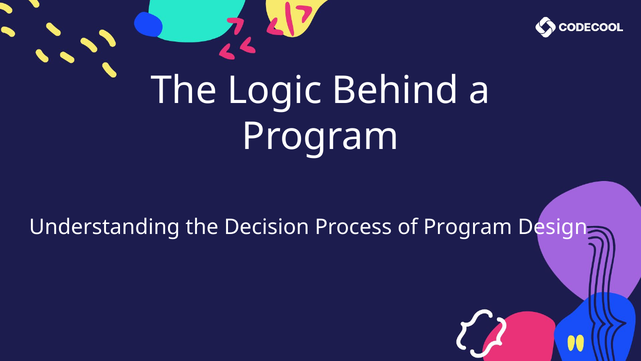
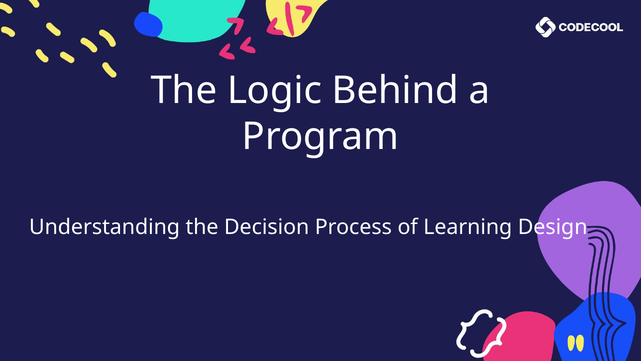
of Program: Program -> Learning (468, 227)
